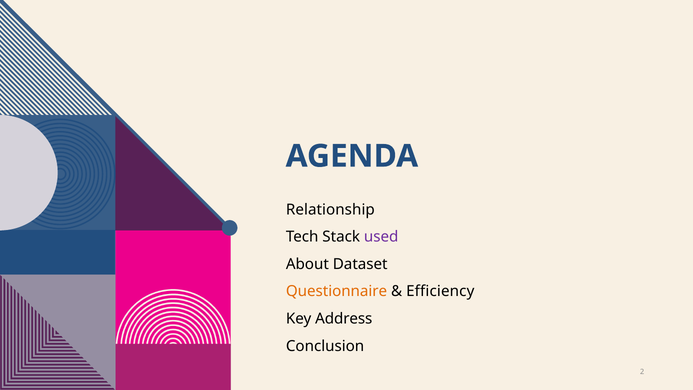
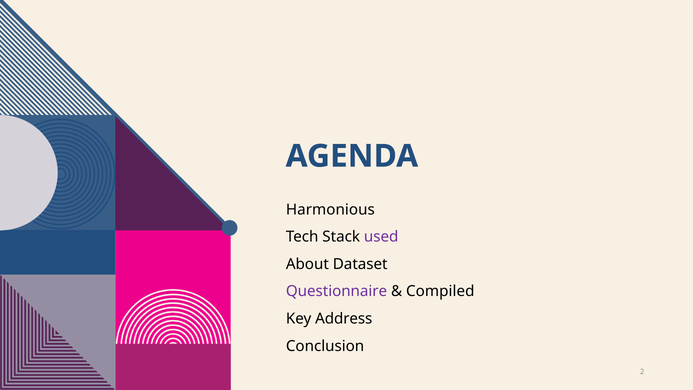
Relationship: Relationship -> Harmonious (330, 209)
Questionnaire colour: orange -> purple (337, 291)
Efficiency: Efficiency -> Compiled (440, 291)
